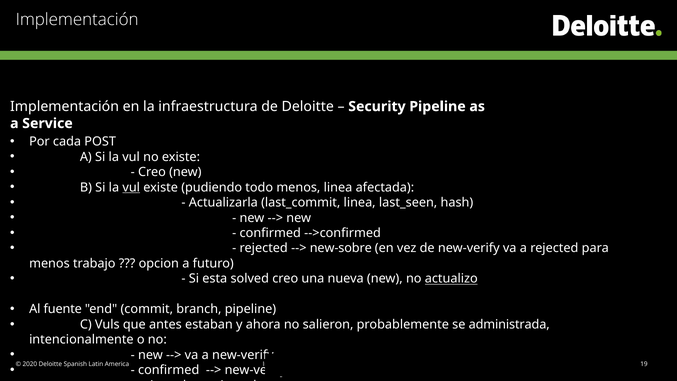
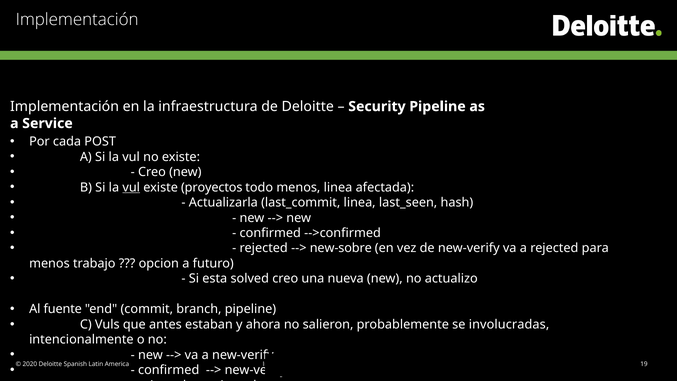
pudiendo: pudiendo -> proyectos (212, 187)
actualizo underline: present -> none (451, 279)
administrada: administrada -> involucradas (509, 324)
